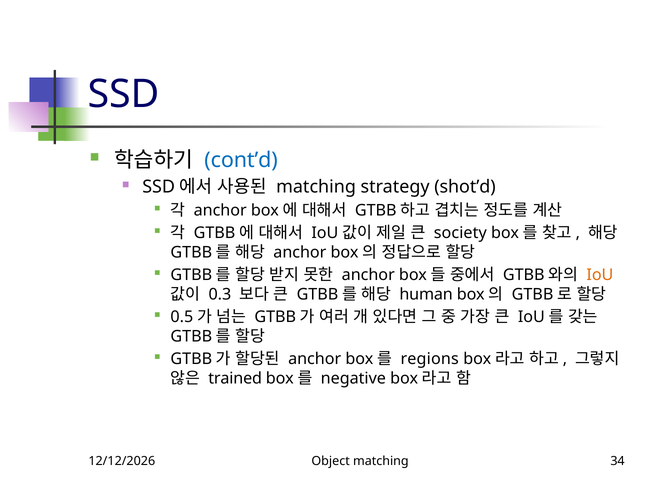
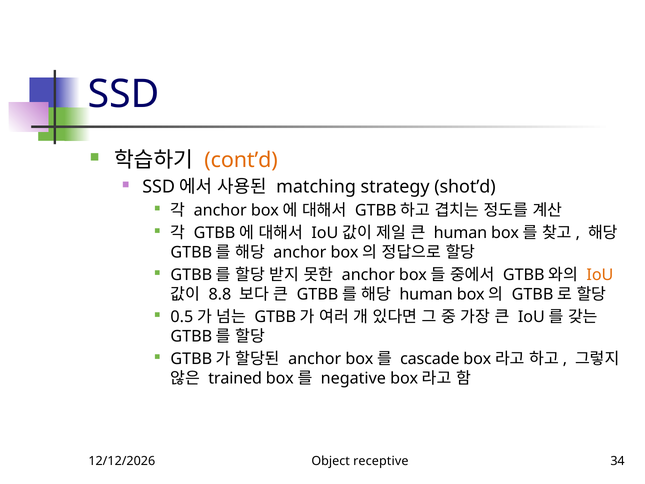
cont’d colour: blue -> orange (241, 160)
society: society -> human (460, 233)
0.3: 0.3 -> 8.8 (220, 294)
regions: regions -> cascade (430, 359)
Object matching: matching -> receptive (381, 461)
